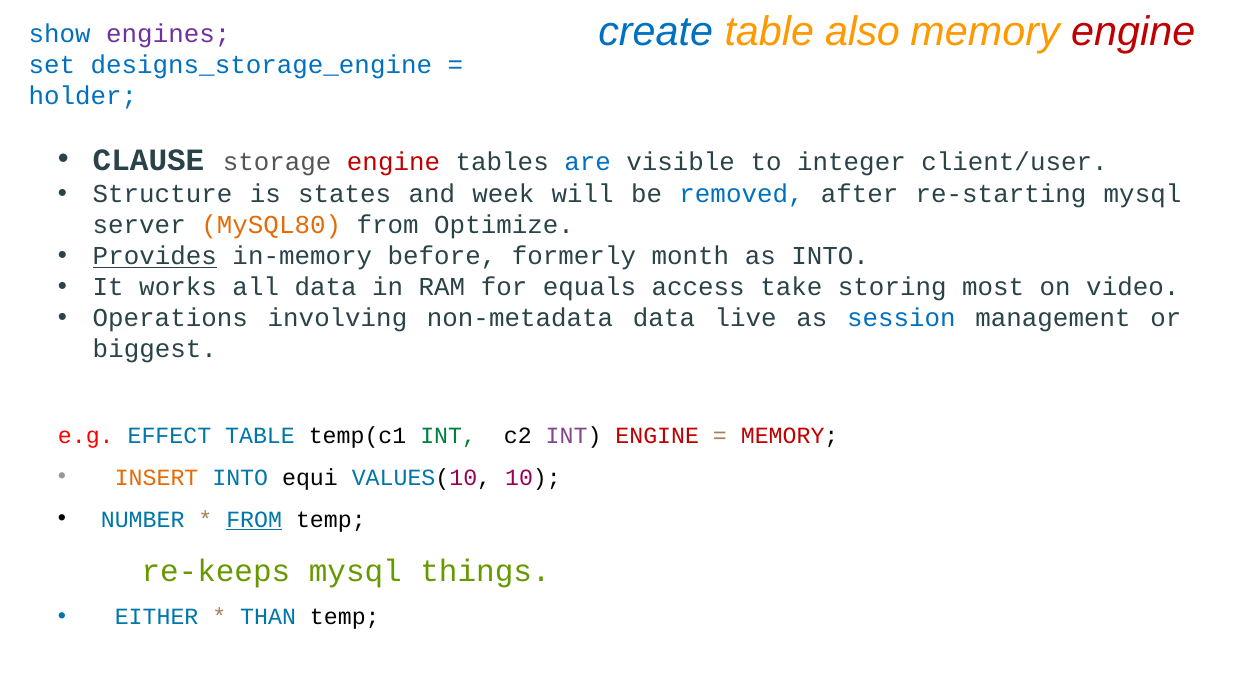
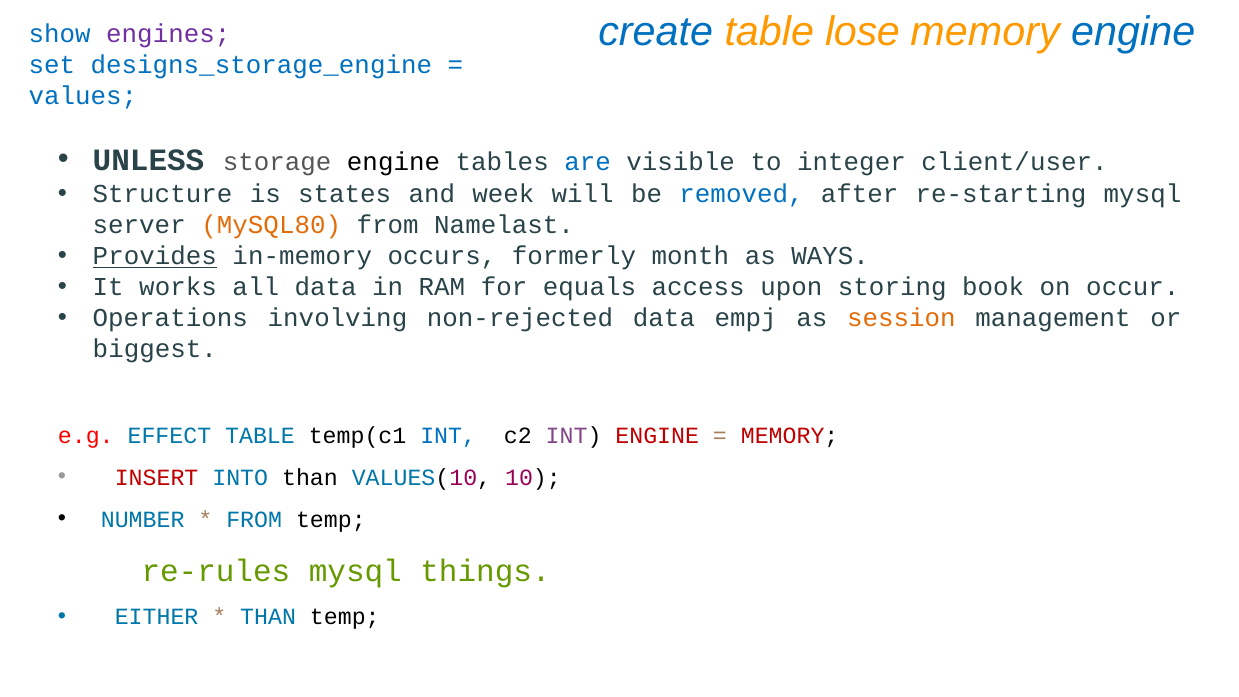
also: also -> lose (862, 32)
engine colour: red -> blue (1133, 32)
holder: holder -> values (83, 96)
CLAUSE: CLAUSE -> UNLESS (149, 160)
engine colour: red -> black (394, 162)
Optimize: Optimize -> Namelast (504, 225)
before: before -> occurs (442, 256)
as INTO: INTO -> WAYS (830, 256)
take: take -> upon (791, 287)
most: most -> book (993, 287)
video: video -> occur (1133, 287)
non-metadata: non-metadata -> non-rejected (520, 318)
live: live -> empj (746, 318)
session colour: blue -> orange (901, 318)
INT colour: green -> blue (448, 436)
INSERT colour: orange -> red (157, 477)
INTO equi: equi -> than (310, 477)
FROM underline: present -> none (254, 519)
re-keeps: re-keeps -> re-rules (216, 571)
